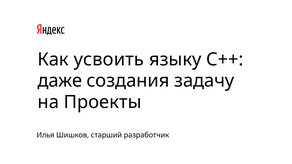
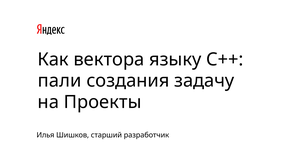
усвоить: усвоить -> вектора (109, 60)
даже: даже -> пали (60, 81)
